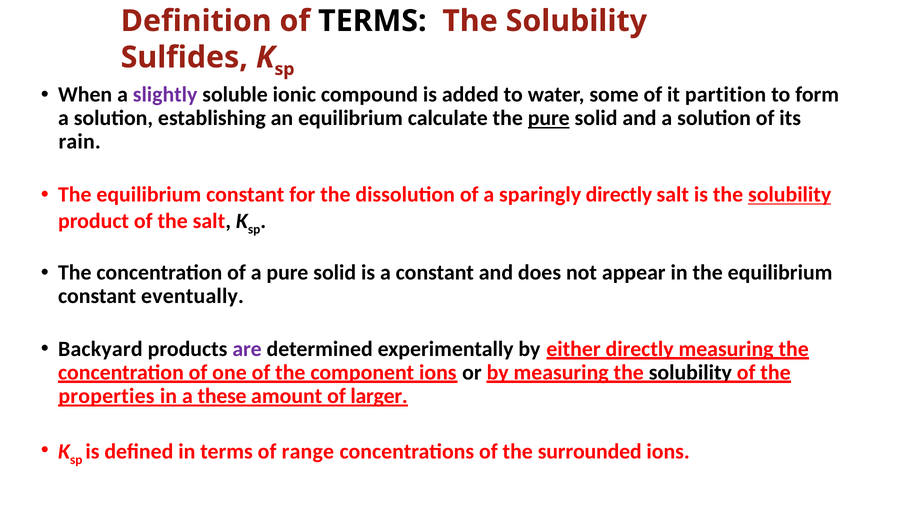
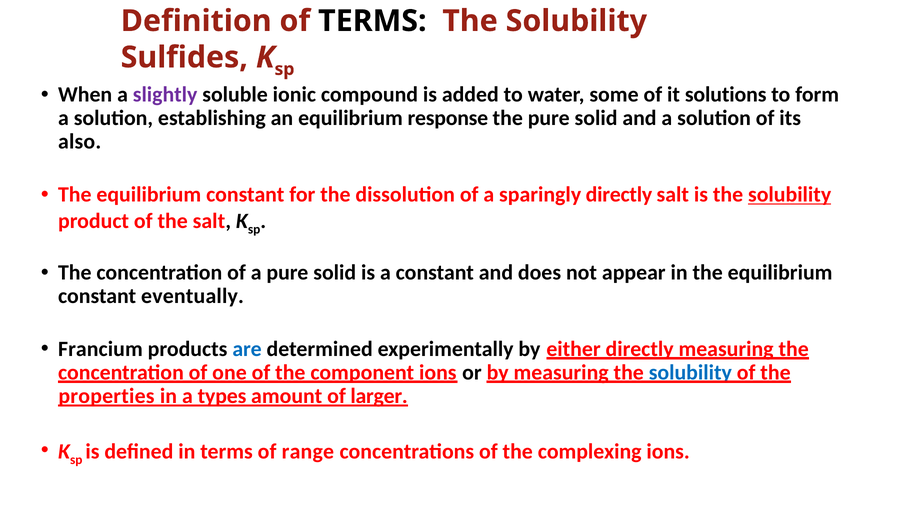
partition: partition -> solutions (726, 95)
calculate: calculate -> response (448, 118)
pure underline: present -> none (549, 118)
rain: rain -> also (80, 142)
Backyard: Backyard -> Francium (100, 349)
are colour: purple -> blue (247, 349)
solubility colour: black -> blue (690, 373)
these: these -> types (222, 396)
surrounded: surrounded -> complexing (590, 452)
